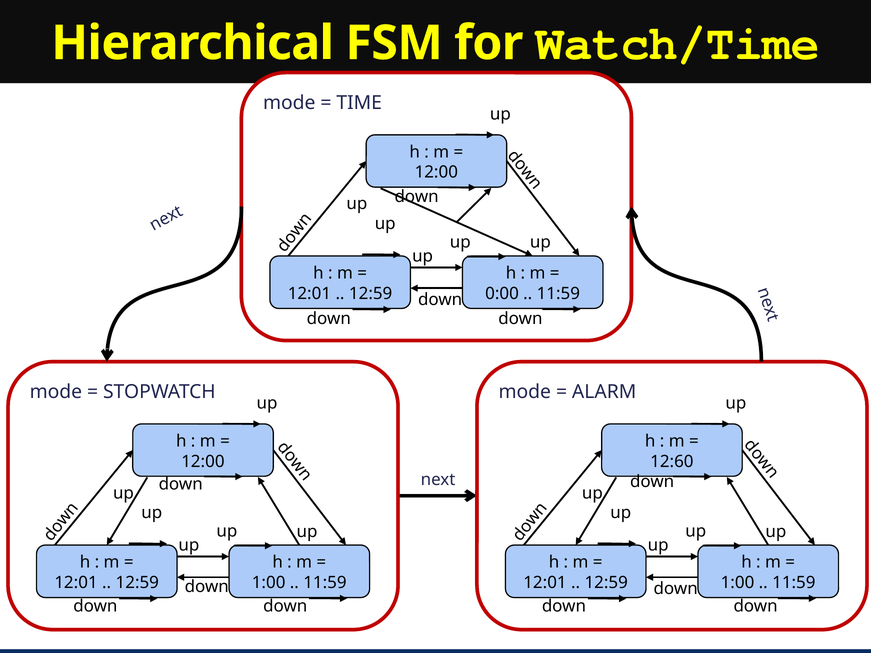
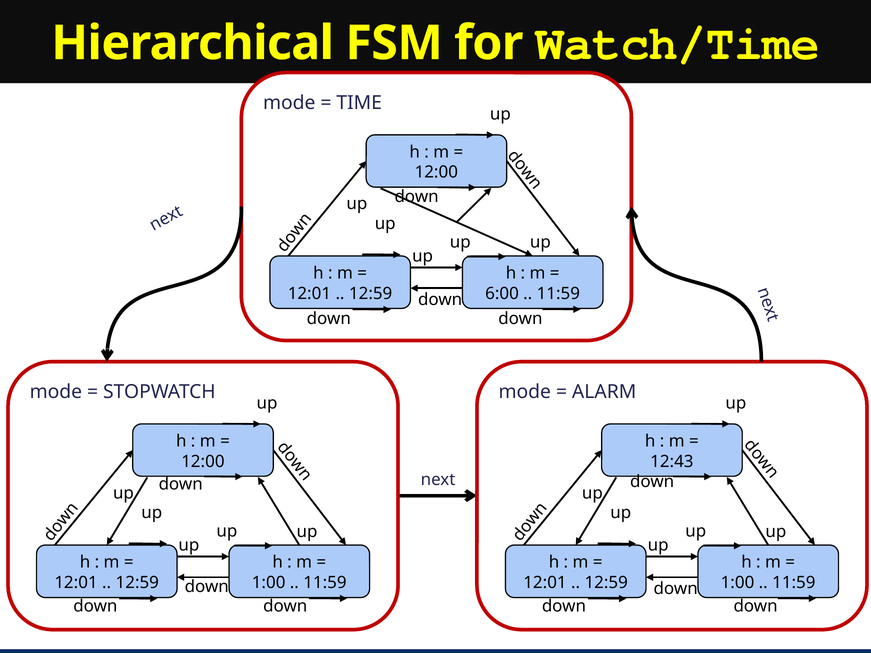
0:00: 0:00 -> 6:00 (502, 294)
12:60: 12:60 -> 12:43 (672, 462)
